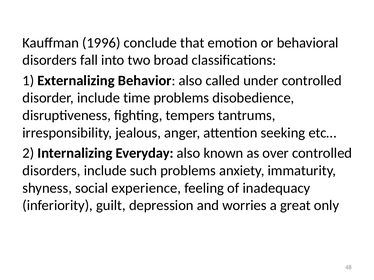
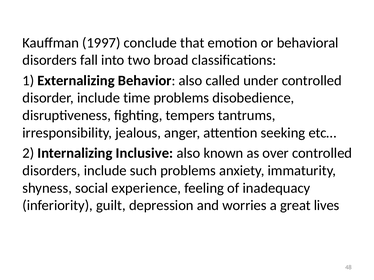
1996: 1996 -> 1997 (101, 43)
Everyday: Everyday -> Inclusive (144, 153)
only: only -> lives (327, 206)
